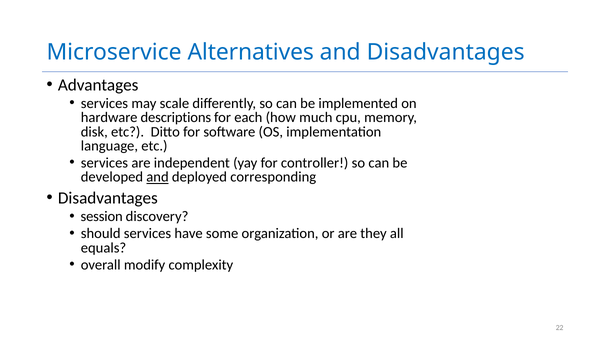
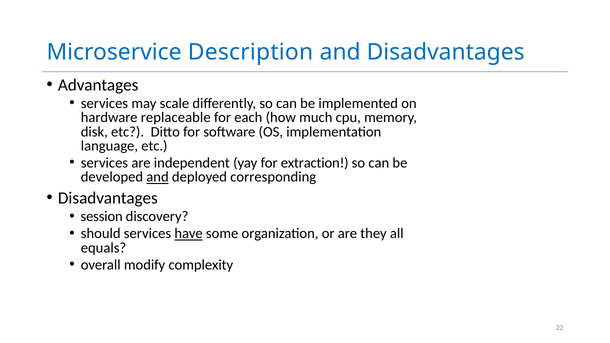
Alternatives: Alternatives -> Description (251, 52)
descriptions: descriptions -> replaceable (176, 118)
controller: controller -> extraction (315, 163)
have underline: none -> present (189, 234)
